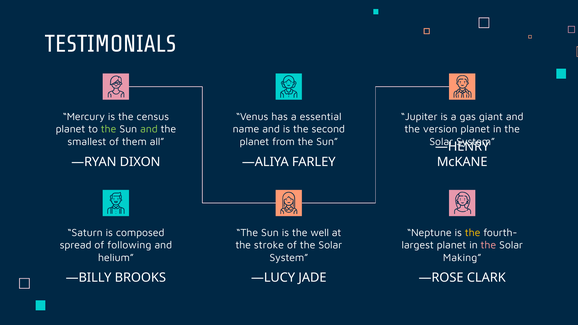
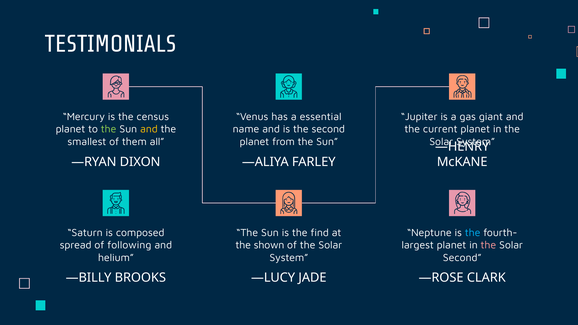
and colour: light green -> yellow (149, 129)
version: version -> current (440, 129)
well: well -> find (320, 233)
the colour: yellow -> light blue (473, 233)
stroke: stroke -> shown (269, 245)
Making: Making -> Second (462, 258)
